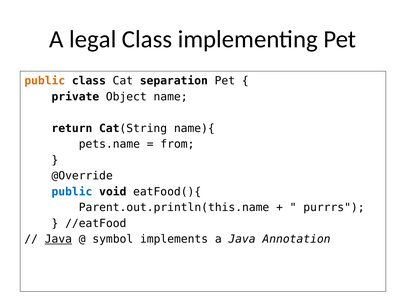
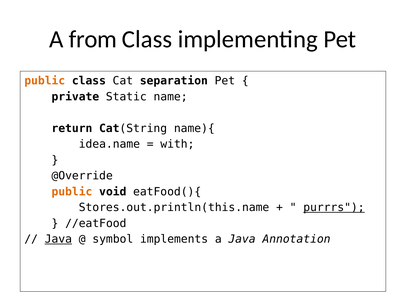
legal: legal -> from (93, 39)
Object: Object -> Static (126, 96)
pets.name: pets.name -> idea.name (109, 144)
from: from -> with (177, 144)
public colour: blue -> orange (72, 191)
Parent.out.println(this.name: Parent.out.println(this.name -> Stores.out.println(this.name (174, 207)
purrrs underline: none -> present (334, 207)
